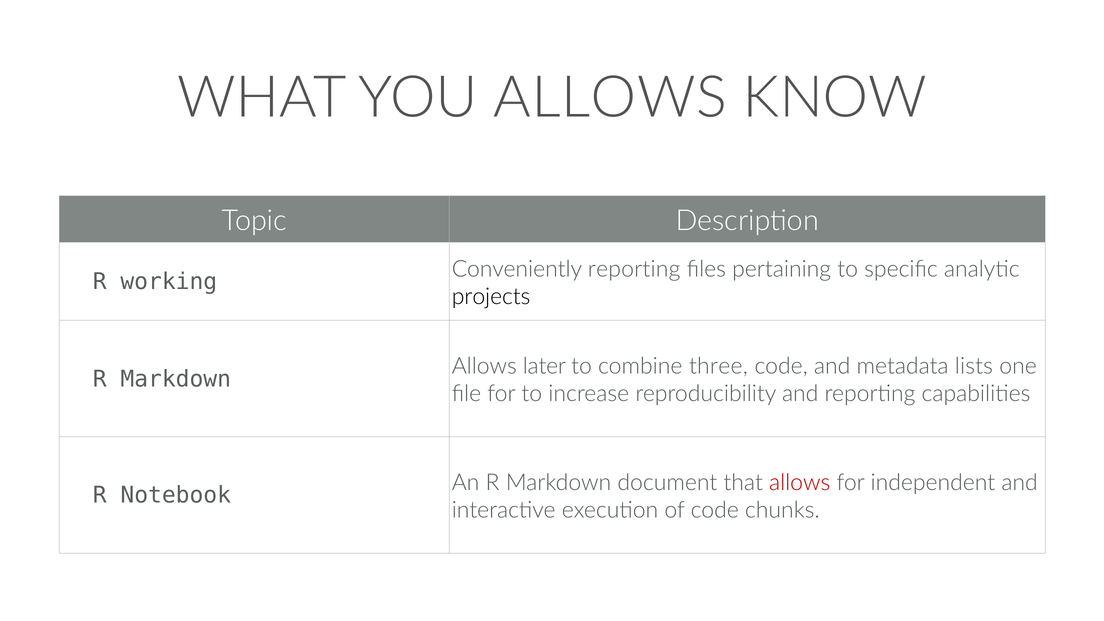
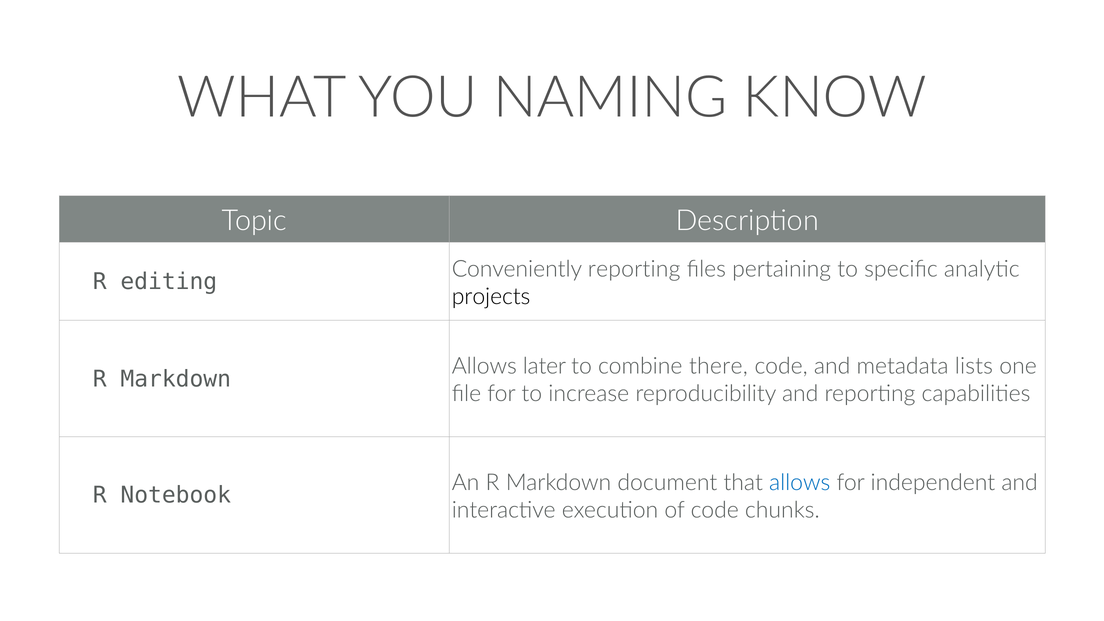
YOU ALLOWS: ALLOWS -> NAMING (610, 98)
working: working -> editing (169, 282)
three: three -> there (718, 366)
allows colour: red -> blue (800, 482)
